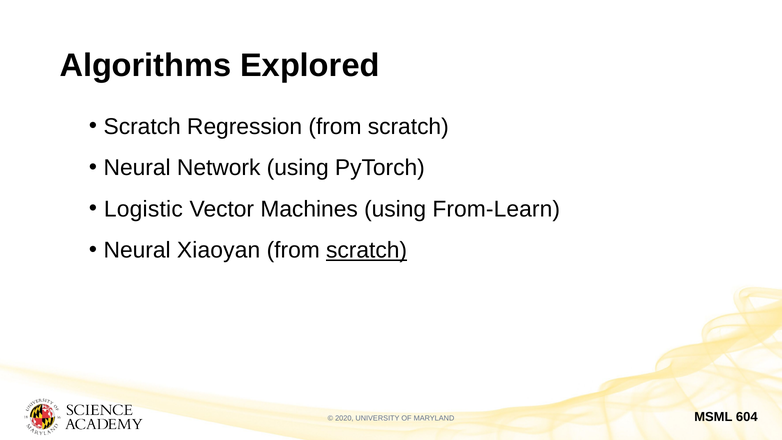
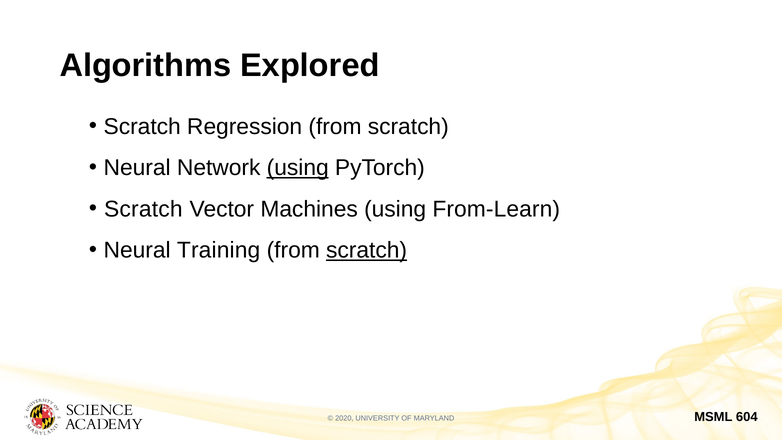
using underline: none -> present (298, 168)
Logistic: Logistic -> Scratch (143, 209)
Xiaoyan: Xiaoyan -> Training (219, 250)
